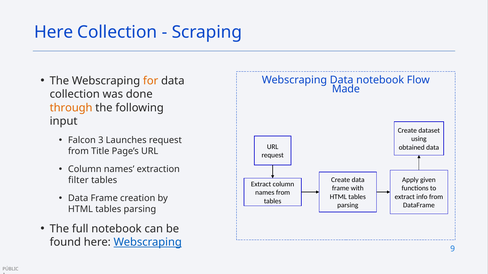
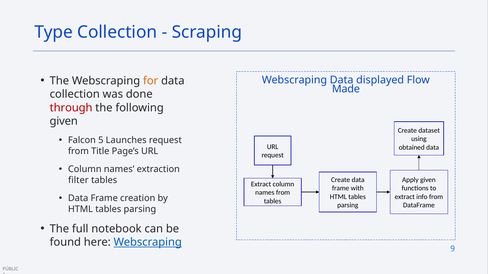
Here: Here -> Type (54, 32)
Data notebook: notebook -> displayed (380, 80)
through colour: orange -> red (71, 108)
input: input -> given (64, 121)
3: 3 -> 5 (101, 140)
